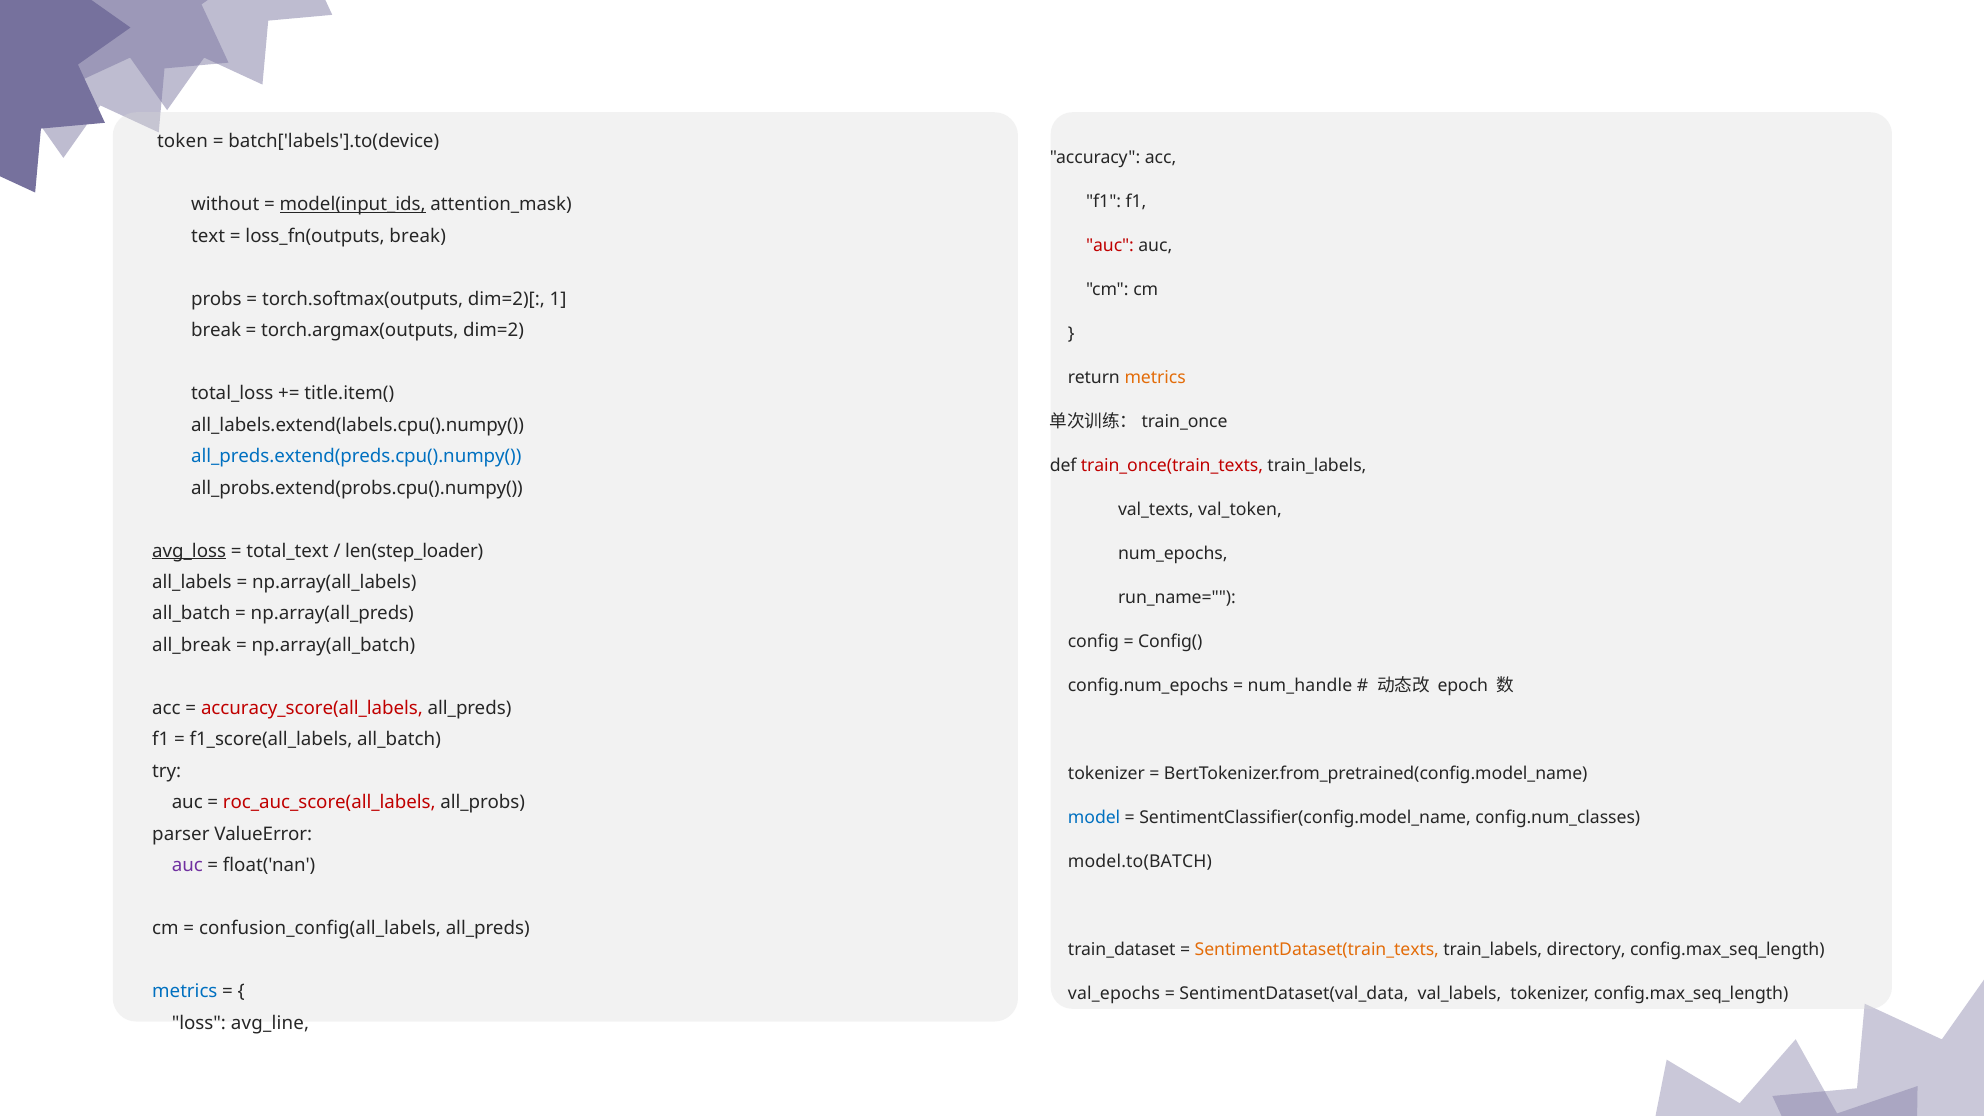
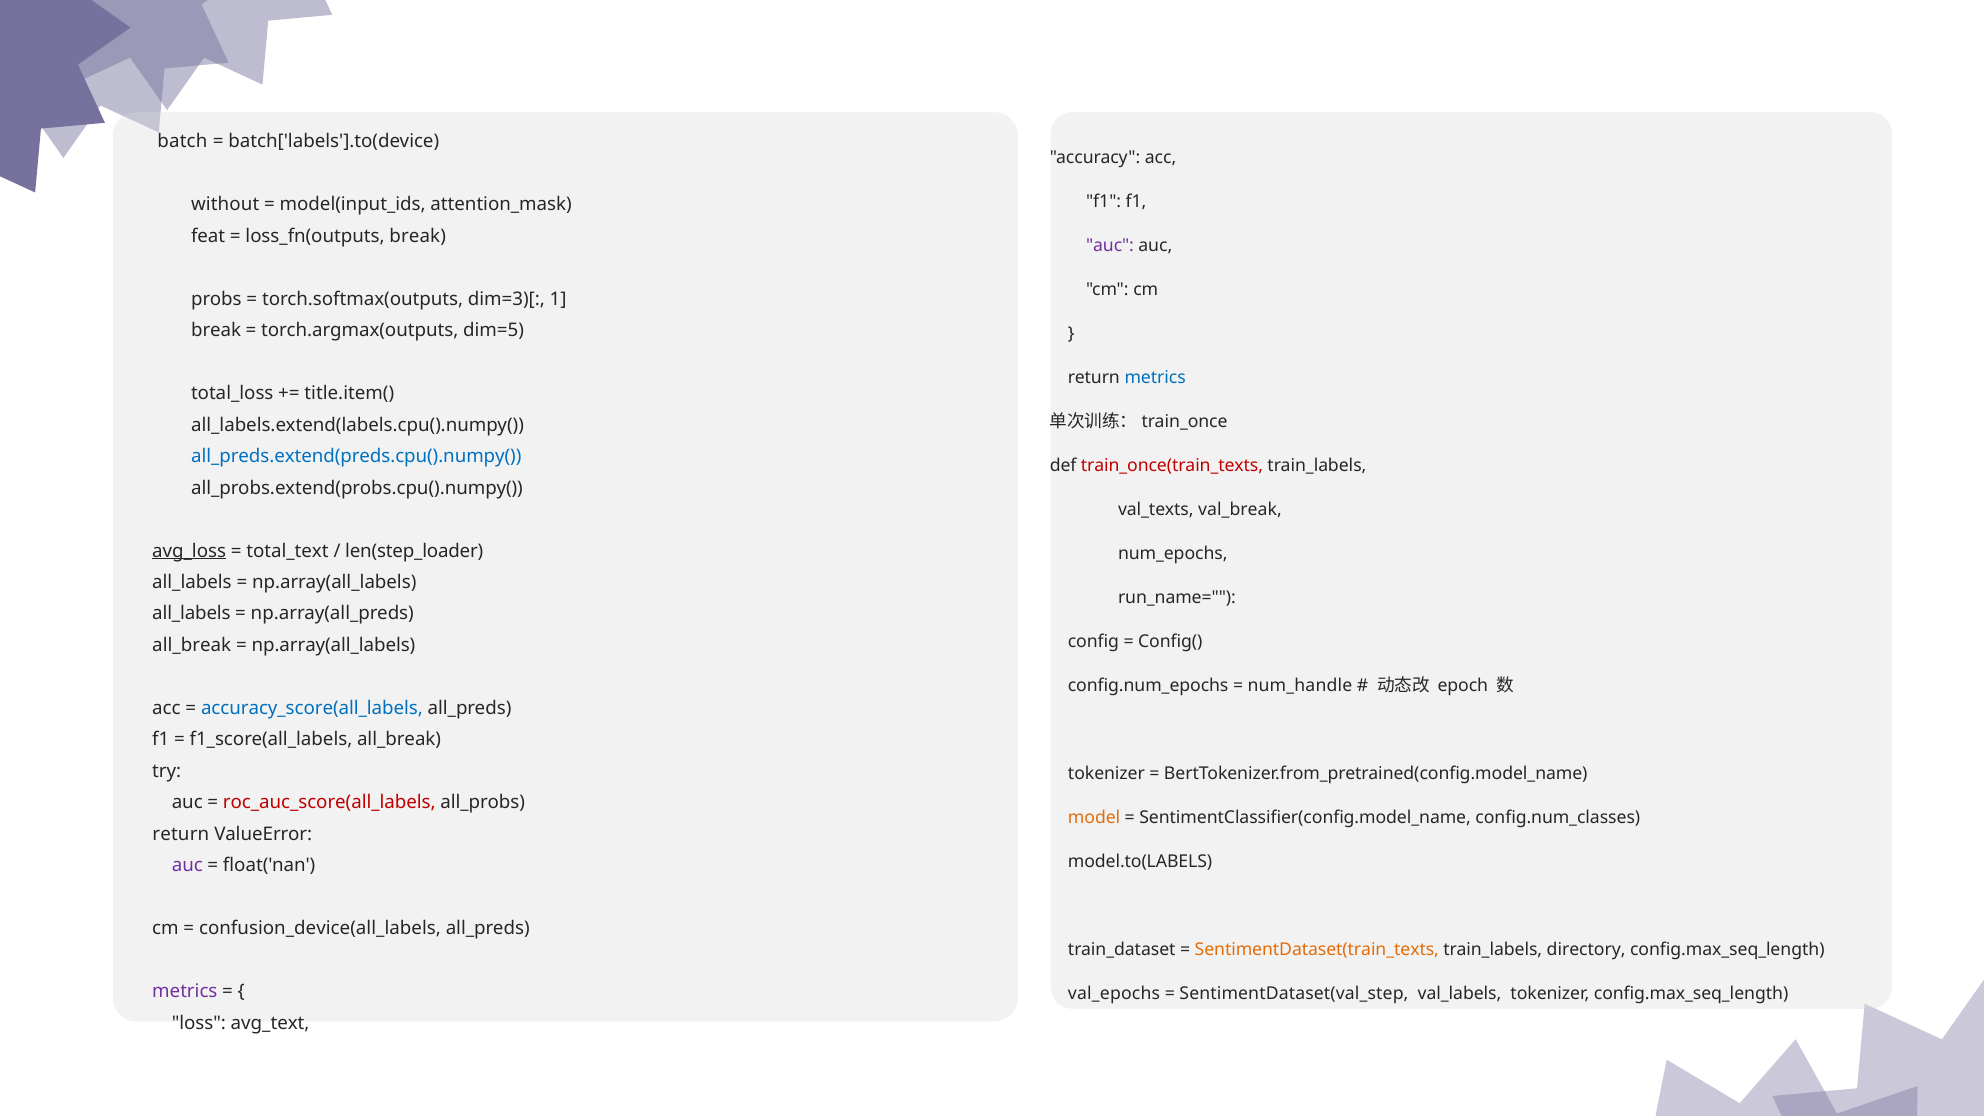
token: token -> batch (182, 142)
model(input_ids underline: present -> none (353, 205)
text: text -> feat (208, 236)
auc colour: red -> purple (1110, 246)
dim=2)[: dim=2)[ -> dim=3)[ (506, 299)
dim=2: dim=2 -> dim=5 (494, 330)
metrics colour: orange -> blue (1155, 378)
val_token: val_token -> val_break (1240, 510)
all_batch: all_batch -> all_labels (191, 614)
np.array(all_batch: np.array(all_batch -> np.array(all_labels (333, 645)
accuracy_score(all_labels colour: red -> blue (312, 708)
f1_score(all_labels all_batch: all_batch -> all_break (399, 740)
model colour: blue -> orange (1094, 818)
parser: parser -> return (181, 834)
model.to(BATCH: model.to(BATCH -> model.to(LABELS (1140, 862)
confusion_config(all_labels: confusion_config(all_labels -> confusion_device(all_labels (320, 929)
metrics colour: blue -> purple (185, 992)
SentimentDataset(val_data: SentimentDataset(val_data -> SentimentDataset(val_step (1294, 994)
avg_line: avg_line -> avg_text (270, 1023)
